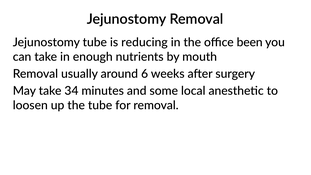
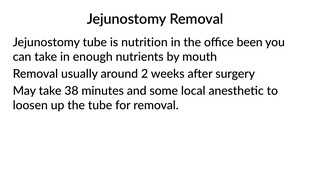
reducing: reducing -> nutrition (144, 42)
6: 6 -> 2 (145, 74)
34: 34 -> 38 (71, 91)
